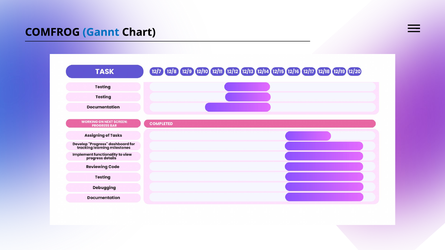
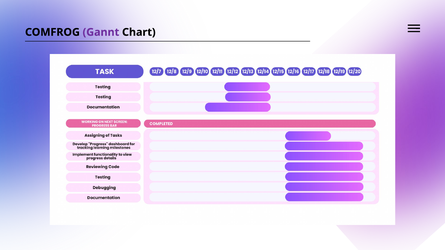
Gannt colour: blue -> purple (101, 32)
